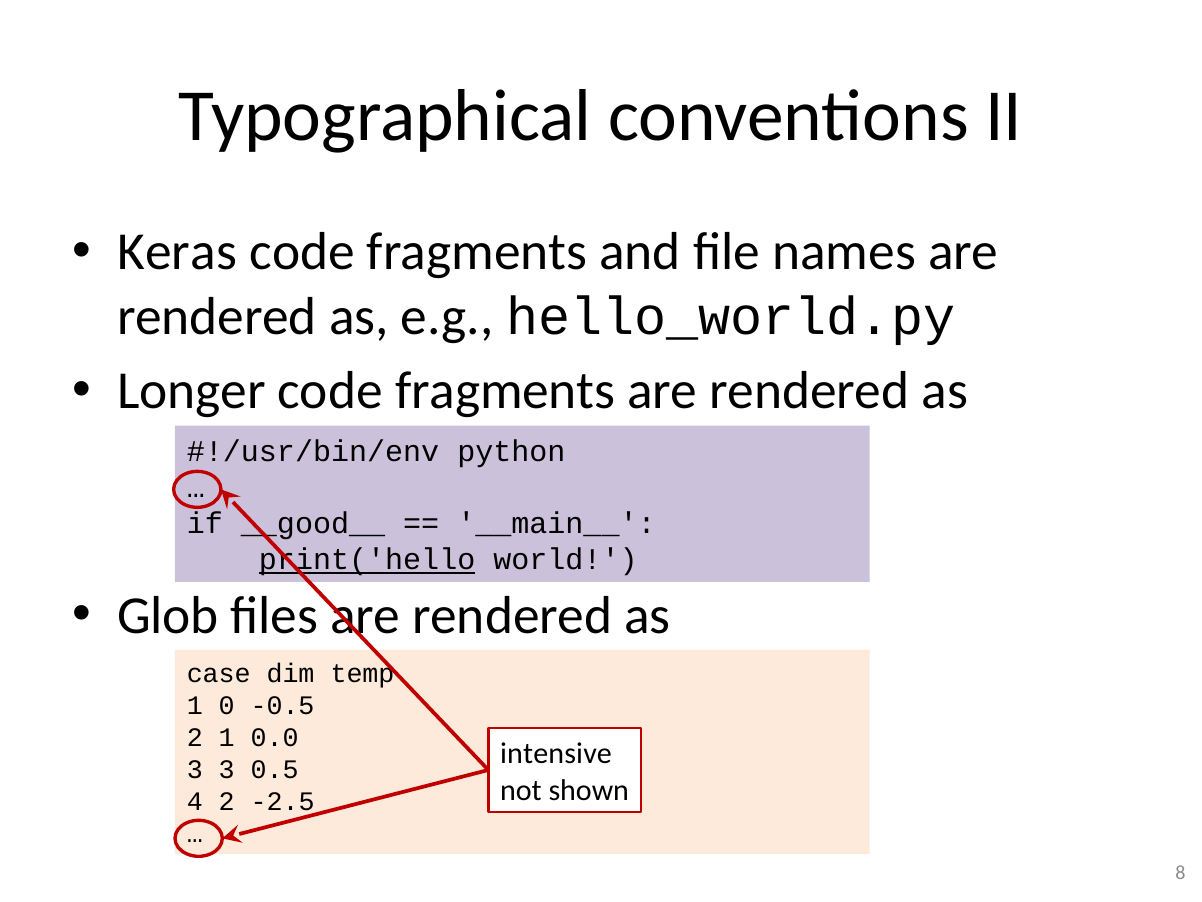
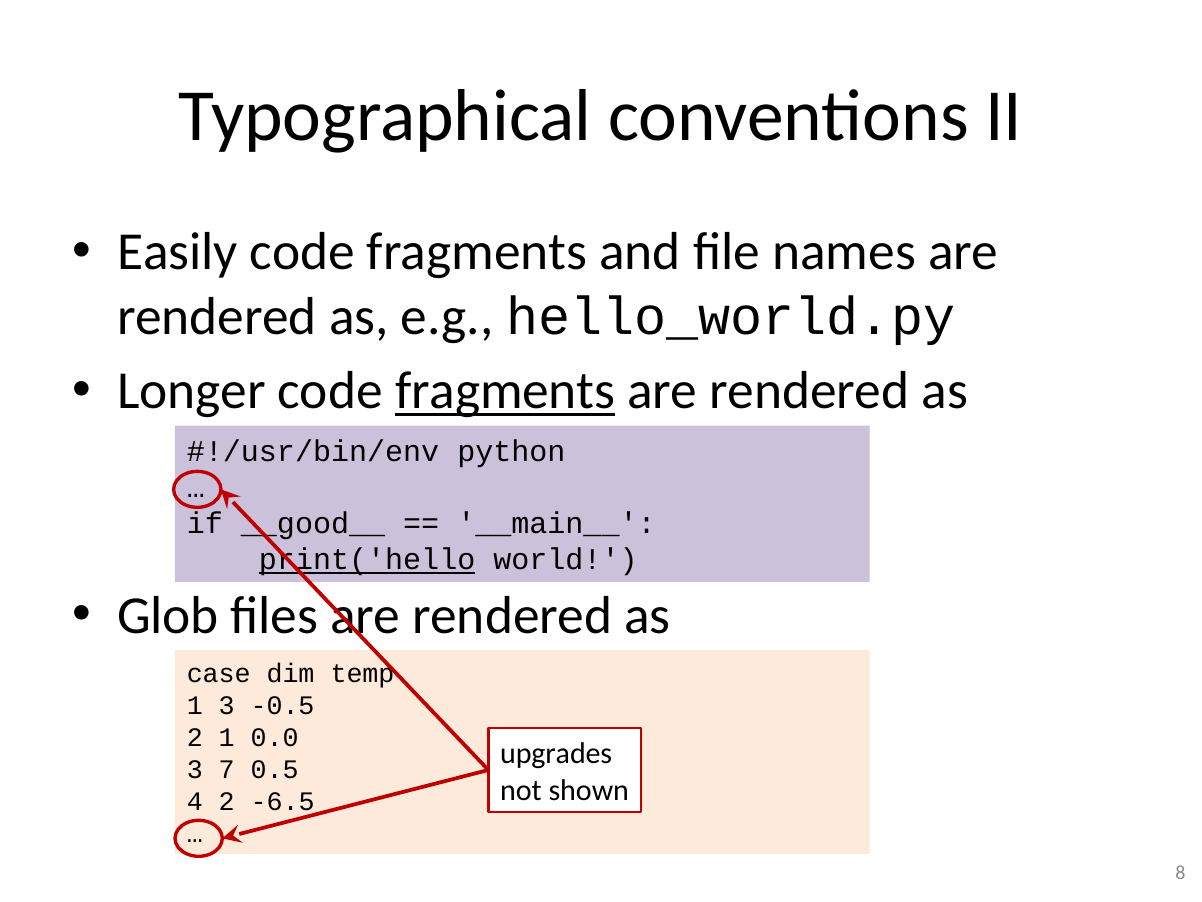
Keras: Keras -> Easily (178, 252)
fragments underline: none -> present (505, 391)
1 0: 0 -> 3 (227, 705)
intensive: intensive -> upgrades (556, 754)
3 3: 3 -> 7 (227, 769)
-2.5: -2.5 -> -6.5 (283, 801)
